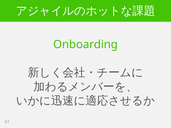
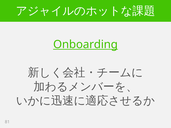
Onboarding underline: none -> present (85, 45)
